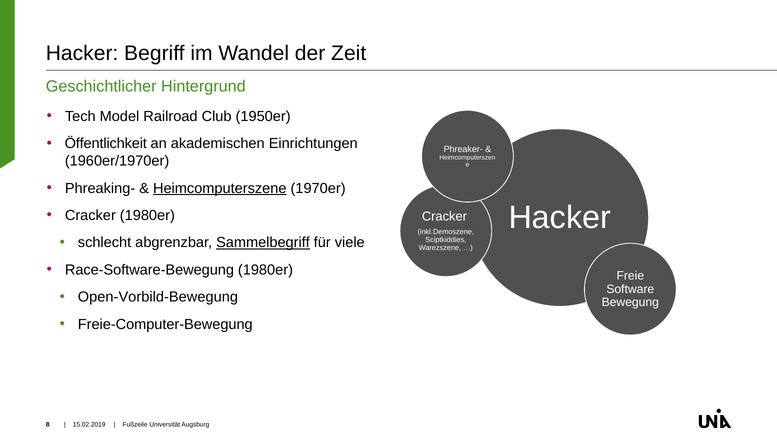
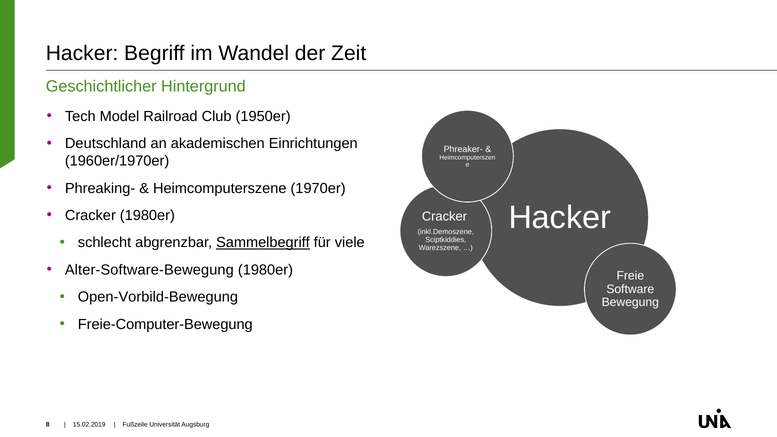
Öffentlichkeit: Öffentlichkeit -> Deutschland (106, 144)
Heimcomputerszene underline: present -> none (220, 188)
Race-Software-Bewegung: Race-Software-Bewegung -> Alter-Software-Bewegung (149, 270)
